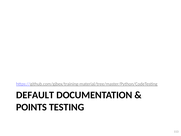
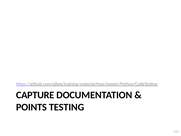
DEFAULT: DEFAULT -> CAPTURE (35, 95)
